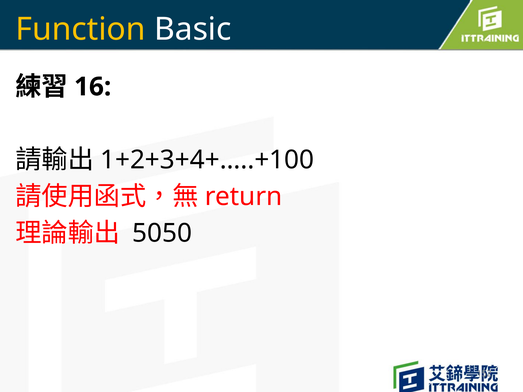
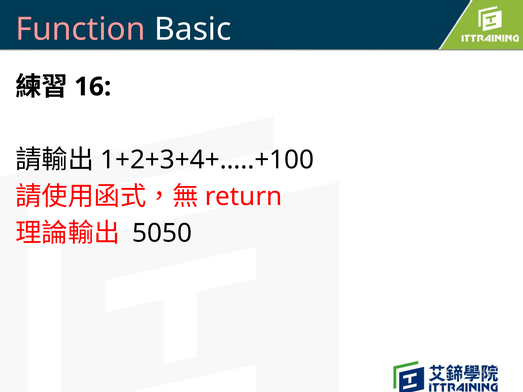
Function colour: yellow -> pink (81, 29)
